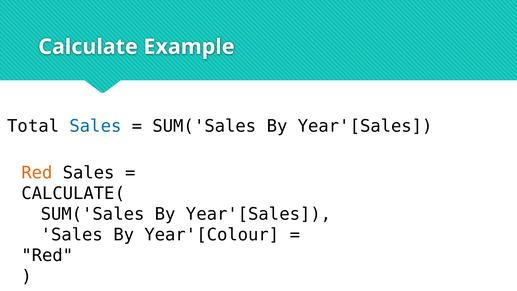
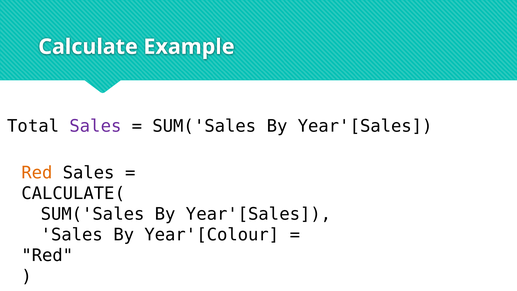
Sales colour: blue -> purple (95, 126)
